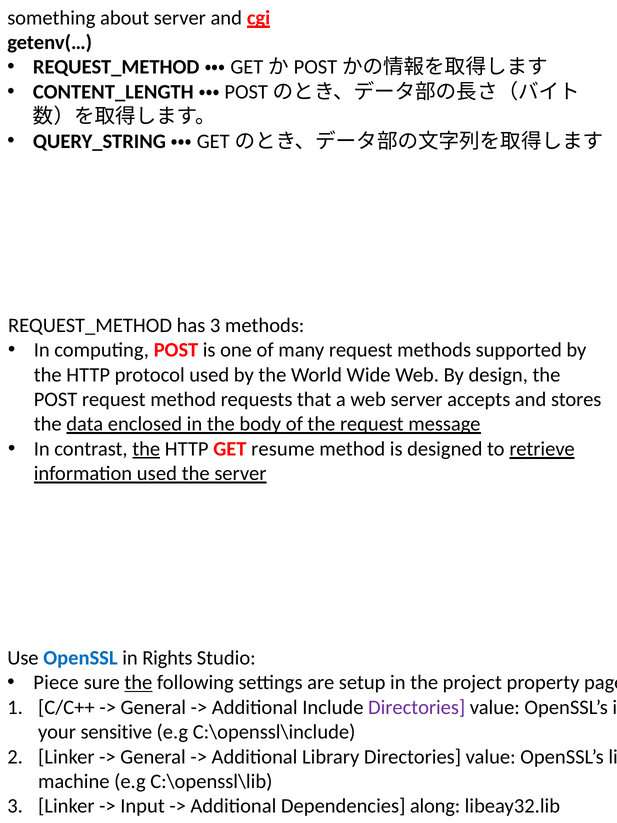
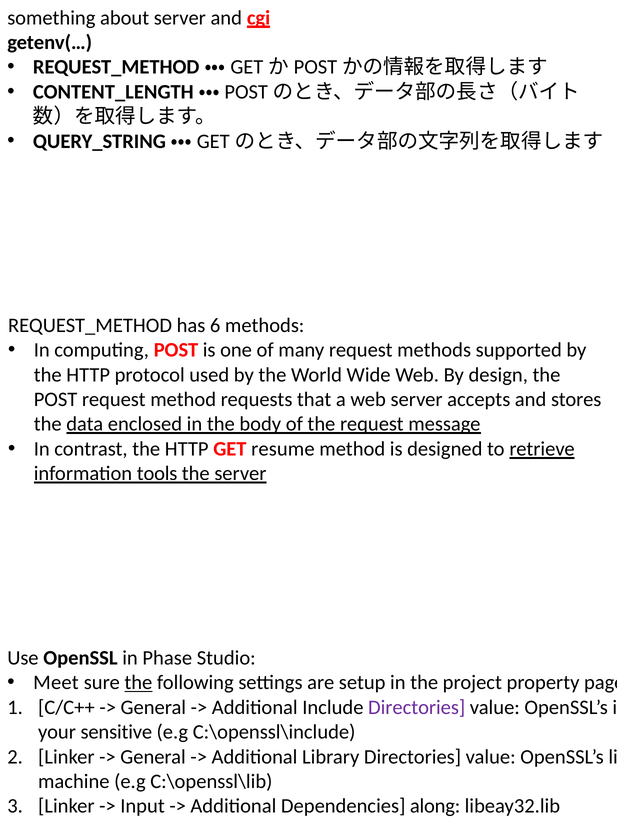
has 3: 3 -> 6 (215, 325)
the underline: present -> none (146, 449)
information used: used -> tools (157, 473)
OpenSSL colour: blue -> black (80, 658)
Rights: Rights -> Phase (167, 658)
Piece: Piece -> Meet (56, 682)
